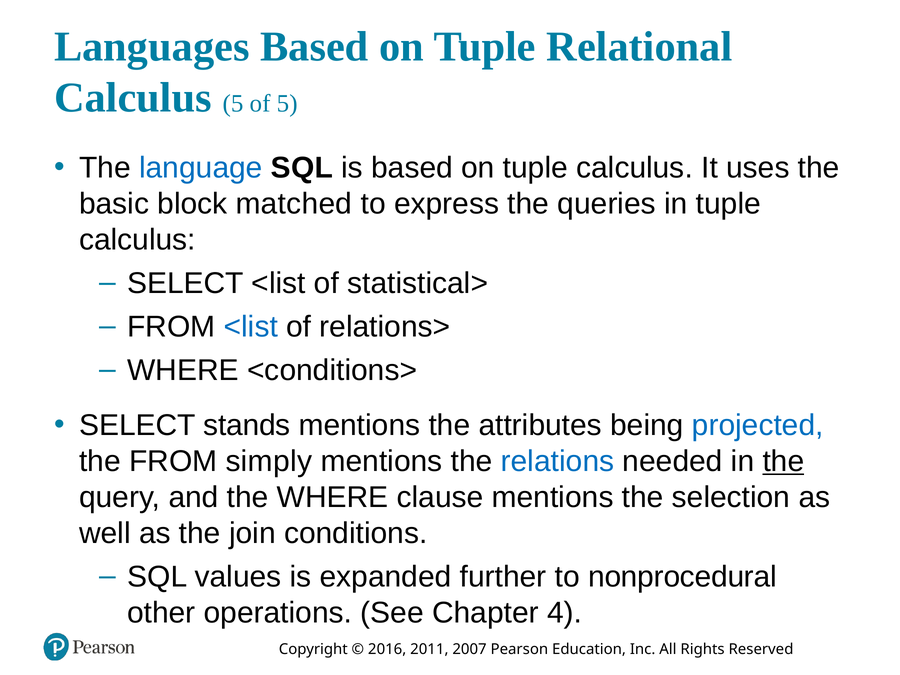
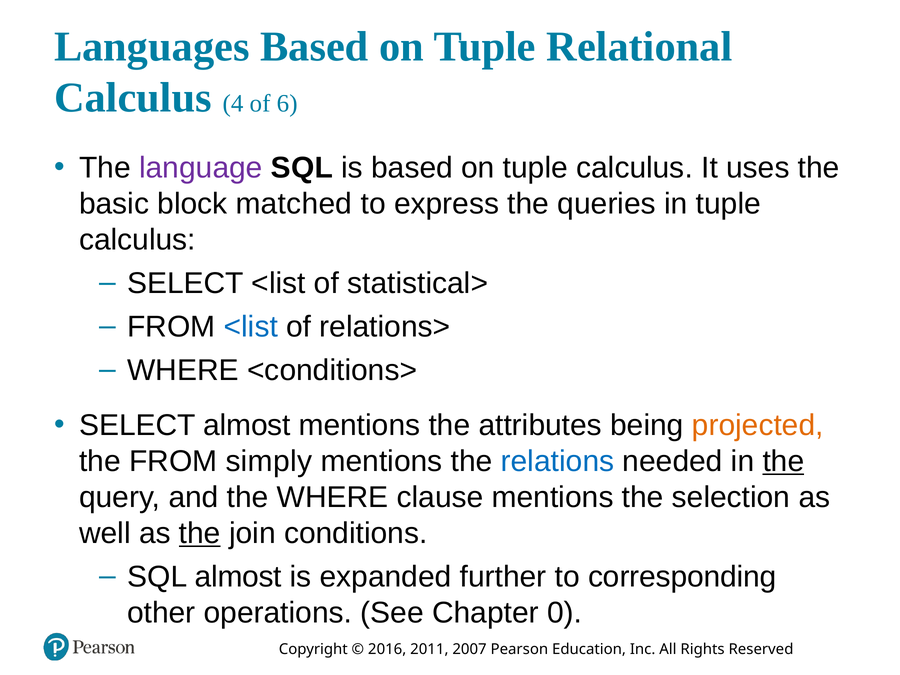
Calculus 5: 5 -> 4 (233, 103)
of 5: 5 -> 6 (287, 103)
language colour: blue -> purple (201, 168)
SELECT stands: stands -> almost (247, 425)
projected colour: blue -> orange (758, 425)
the underline: none -> present (200, 533)
L values: values -> almost (238, 577)
nonprocedural: nonprocedural -> corresponding (682, 577)
4: 4 -> 0 (565, 613)
